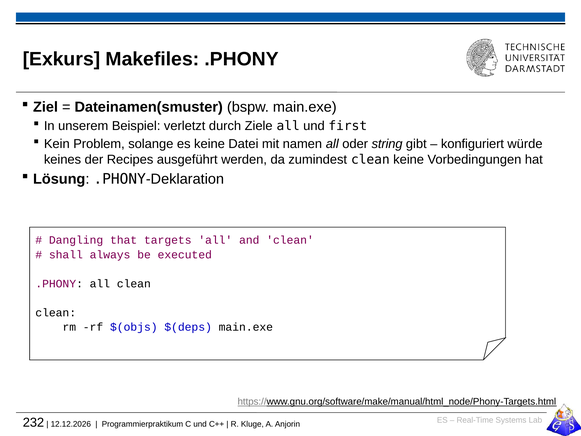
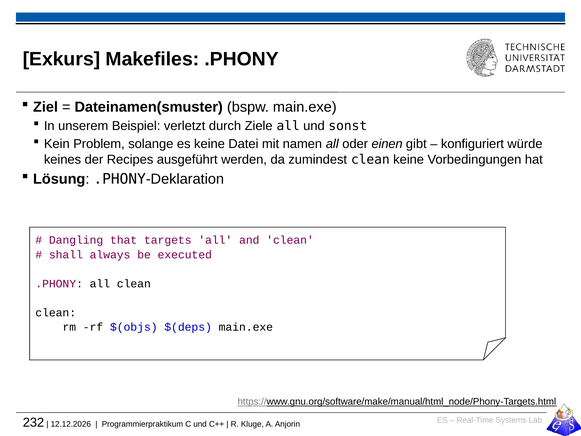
first: first -> sonst (348, 126)
string: string -> einen (387, 144)
